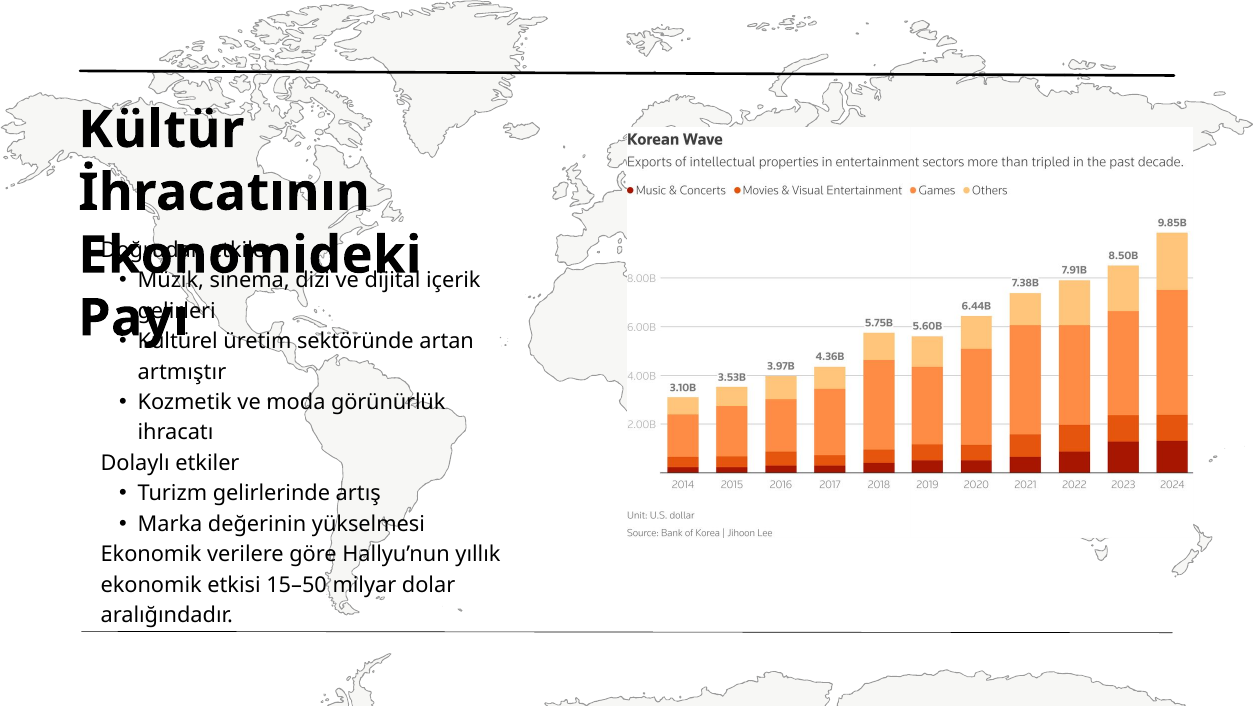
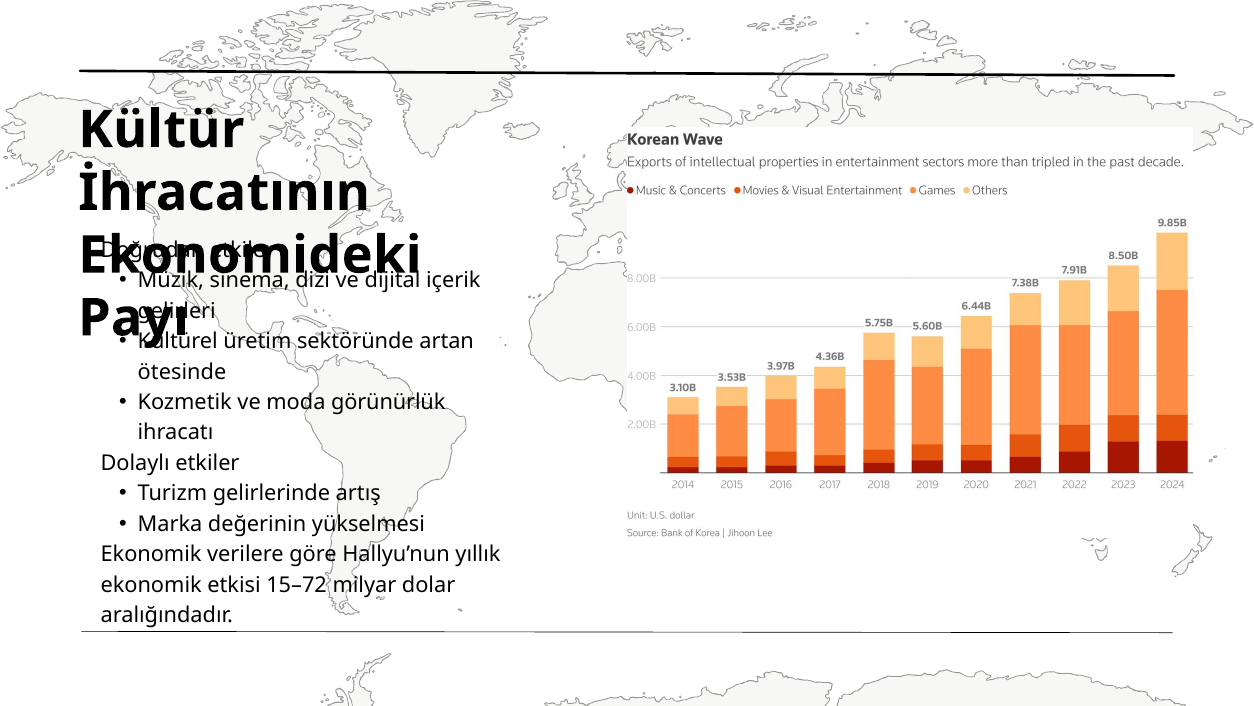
artmıştır: artmıştır -> ötesinde (182, 371)
15–50: 15–50 -> 15–72 (297, 585)
